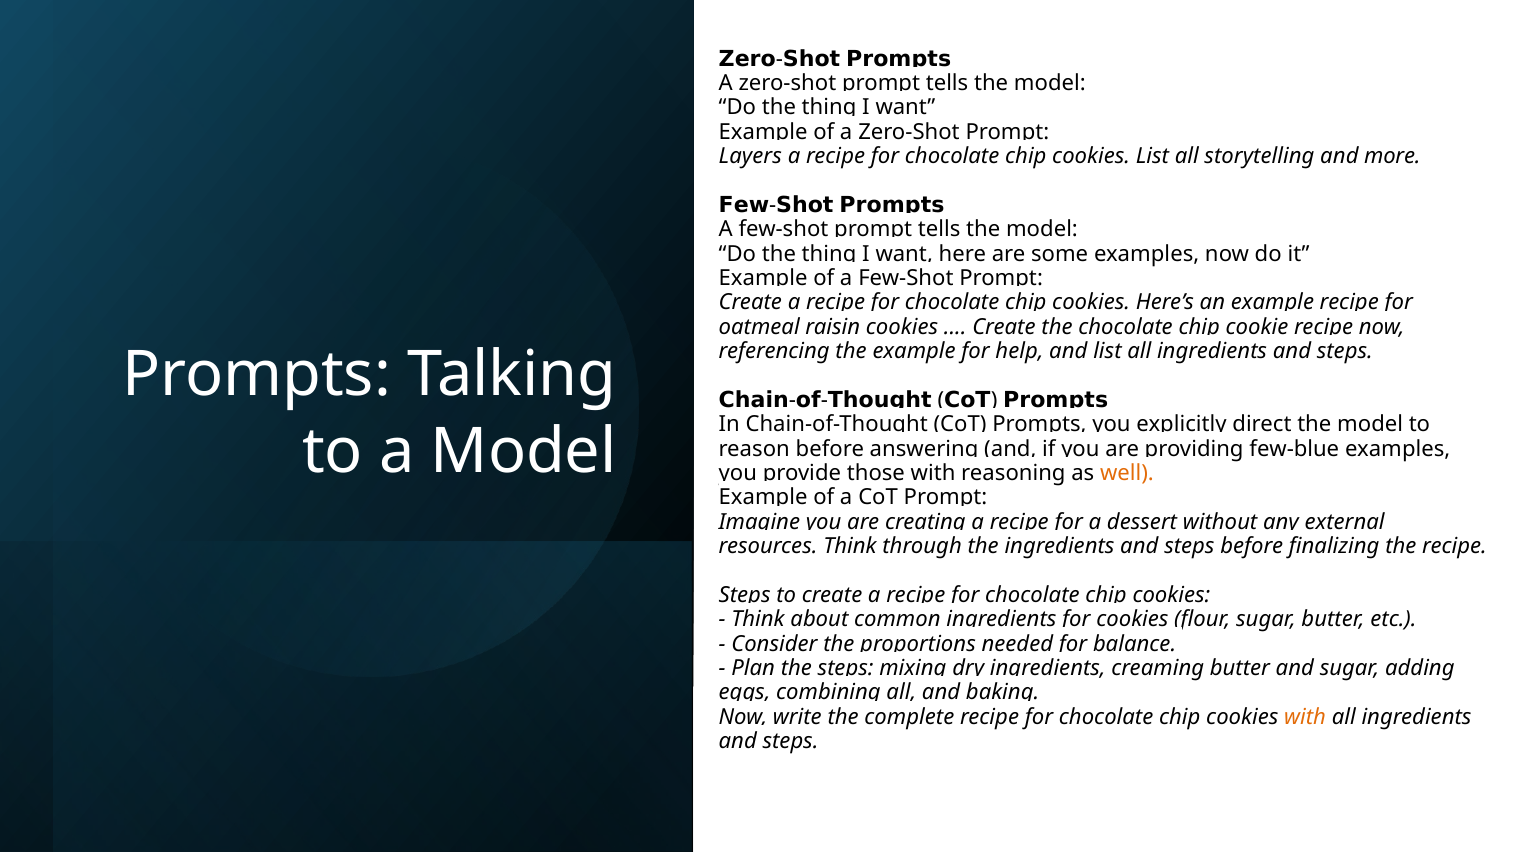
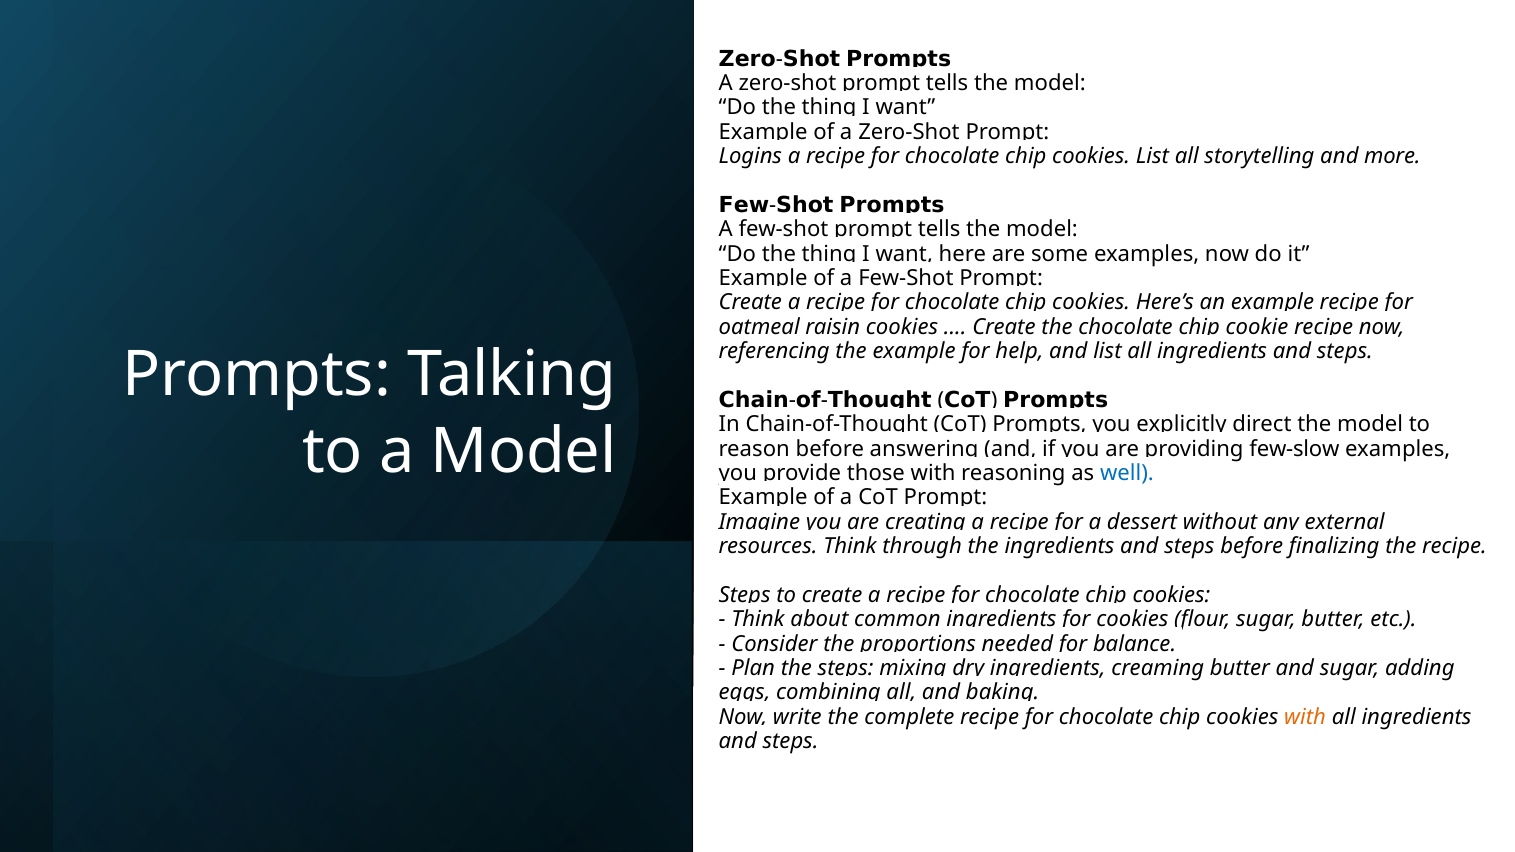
Layers: Layers -> Logins (750, 156)
few-blue: few-blue -> few-slow (1294, 449)
well colour: orange -> blue (1127, 473)
